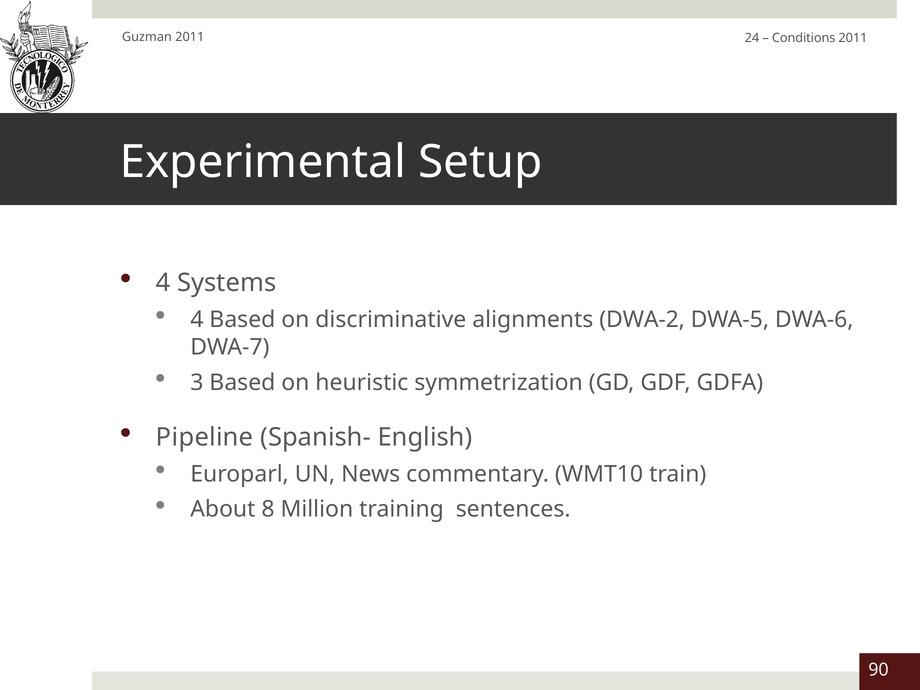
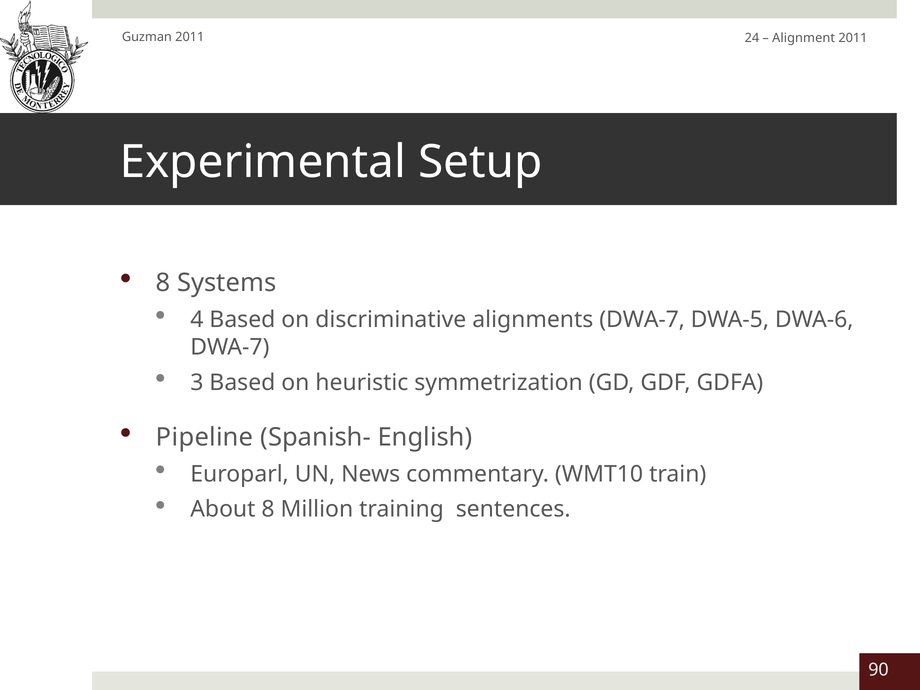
Conditions: Conditions -> Alignment (804, 38)
4: 4 -> 8 (163, 283)
alignments DWA-2: DWA-2 -> DWA-7 (642, 320)
